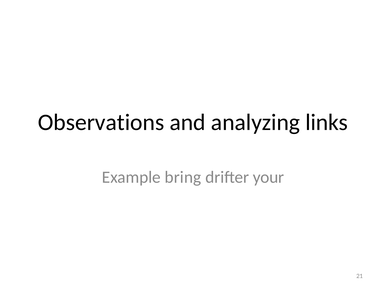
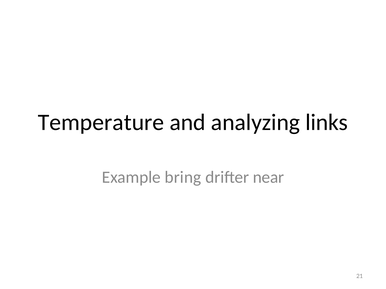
Observations: Observations -> Temperature (101, 123)
your: your -> near (268, 177)
